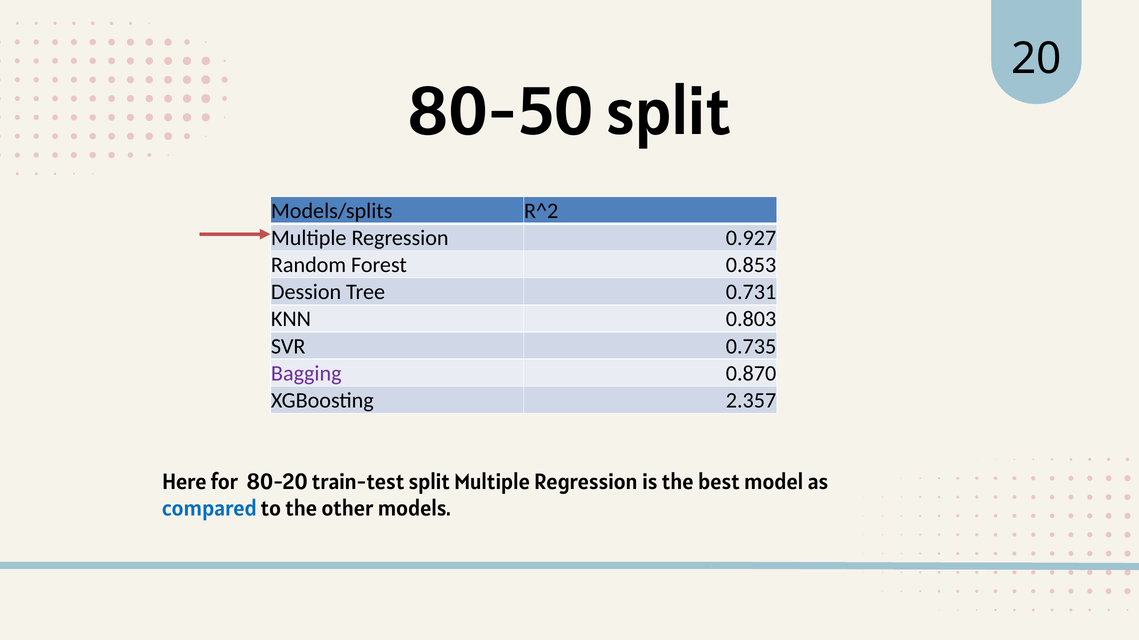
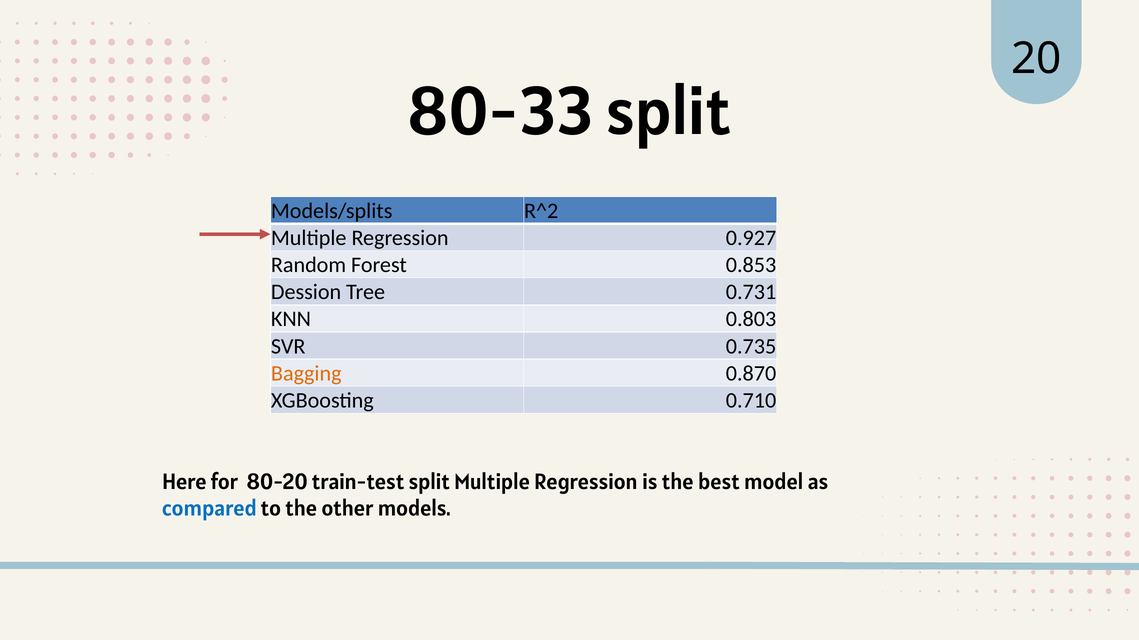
80-50: 80-50 -> 80-33 (500, 112)
Bagging colour: purple -> orange (306, 374)
2.357: 2.357 -> 0.710 (751, 401)
